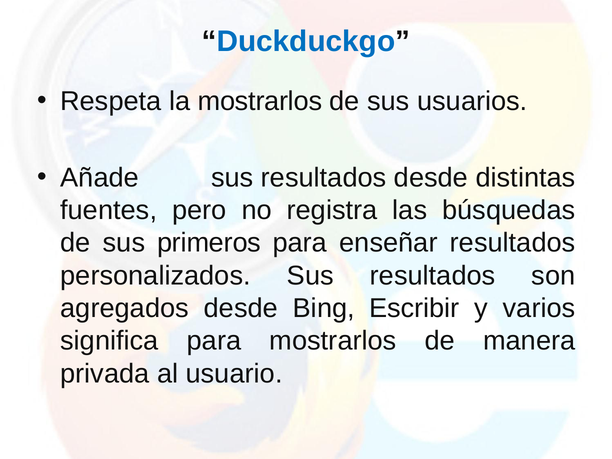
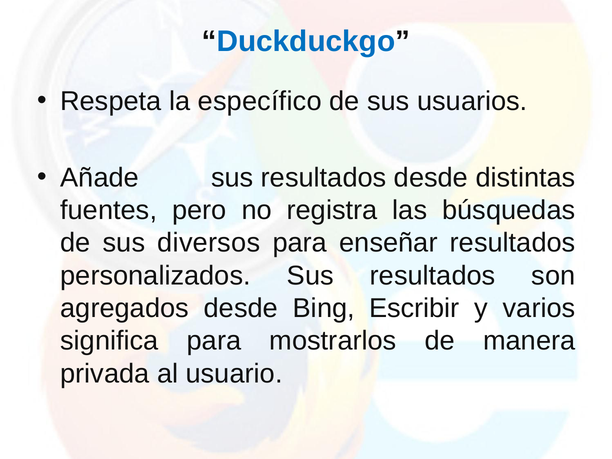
la mostrarlos: mostrarlos -> específico (260, 101)
primeros: primeros -> diversos (209, 243)
